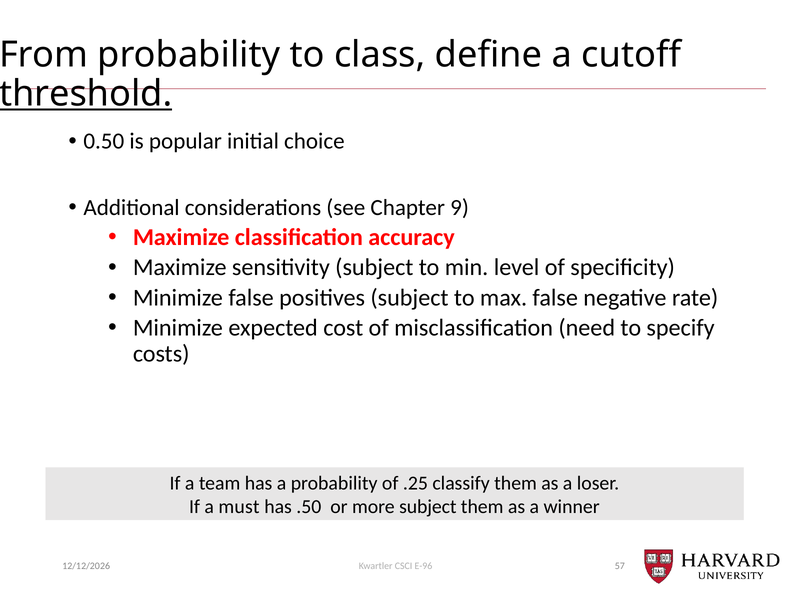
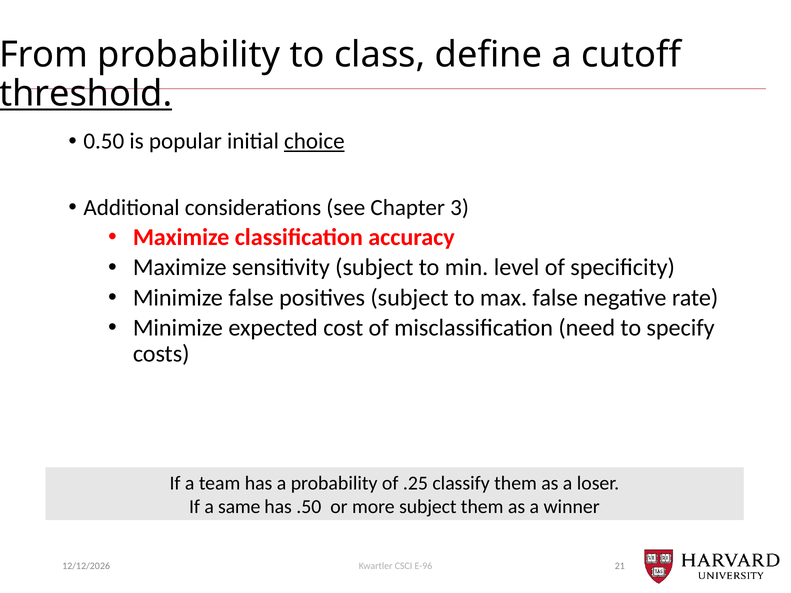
choice underline: none -> present (314, 141)
9: 9 -> 3 (460, 208)
must: must -> same (239, 507)
57: 57 -> 21 (620, 566)
